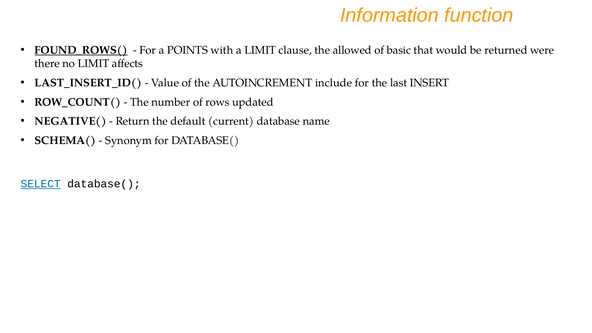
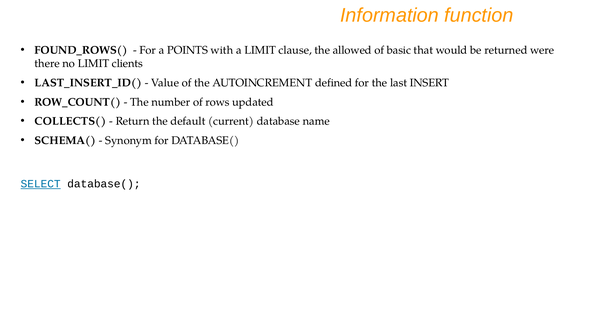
FOUND_ROWS( underline: present -> none (81, 50)
affects: affects -> clients (127, 64)
include: include -> defined (334, 83)
NEGATIVE(: NEGATIVE( -> COLLECTS( (70, 121)
